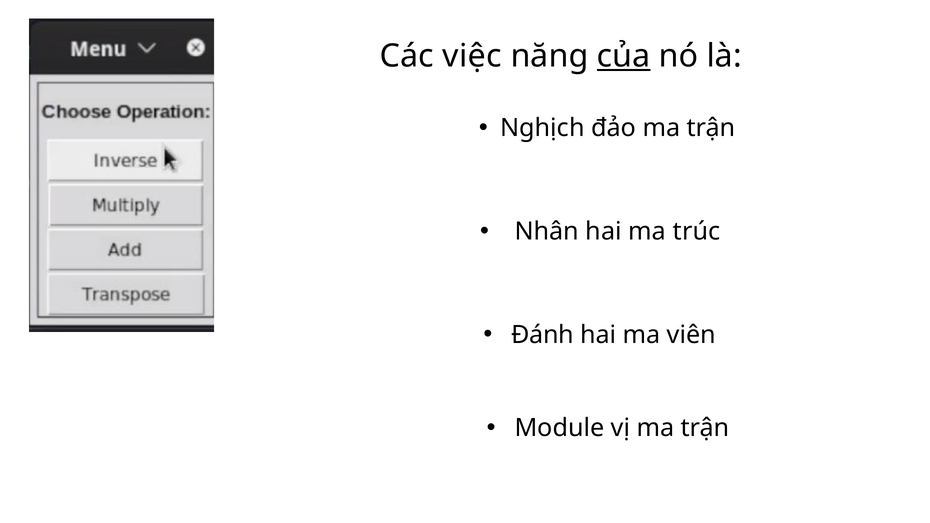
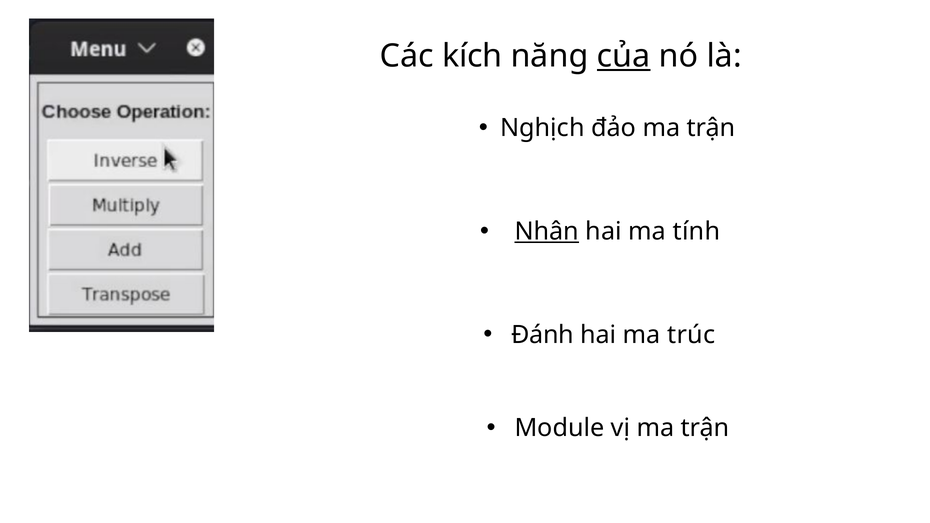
việc: việc -> kích (472, 56)
Nhân underline: none -> present (547, 232)
trúc: trúc -> tính (697, 232)
viên: viên -> trúc (691, 335)
